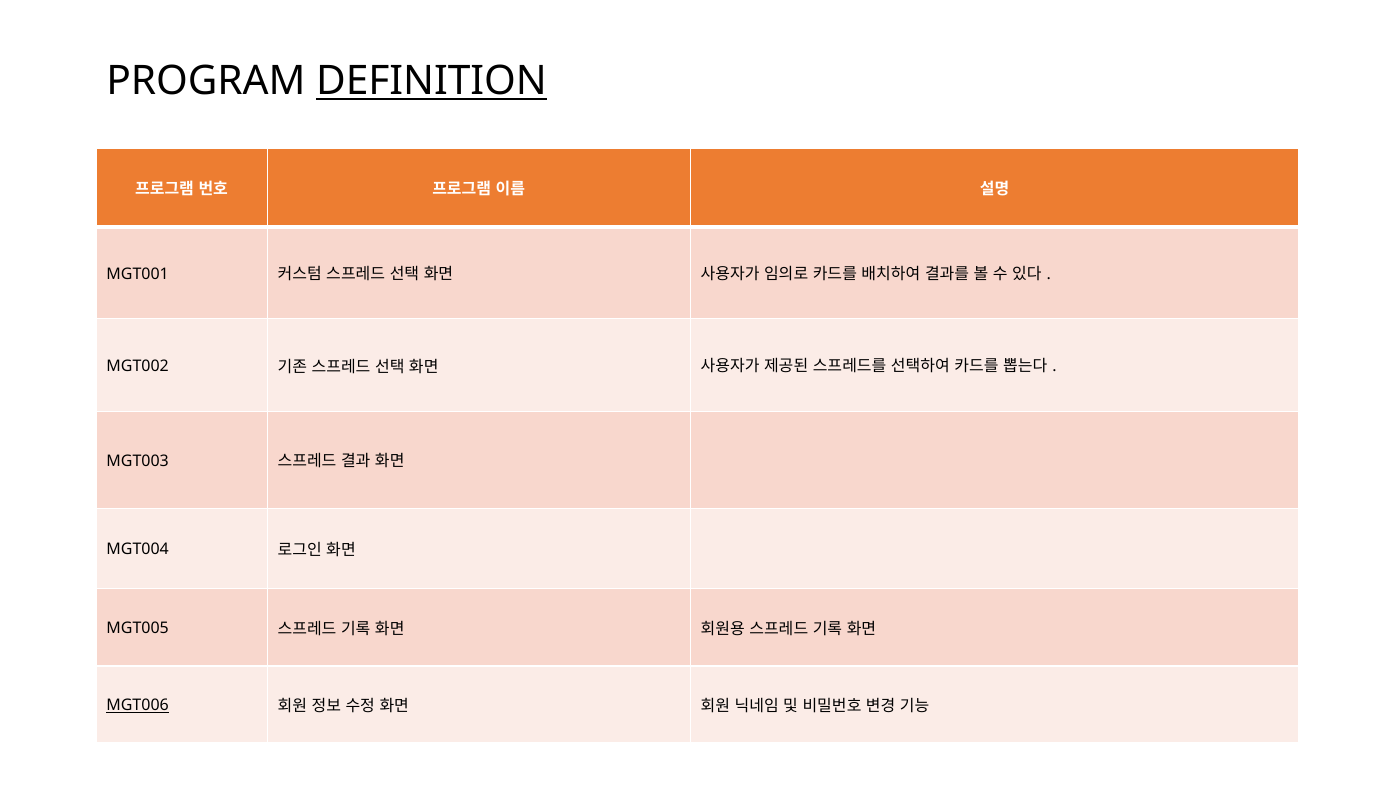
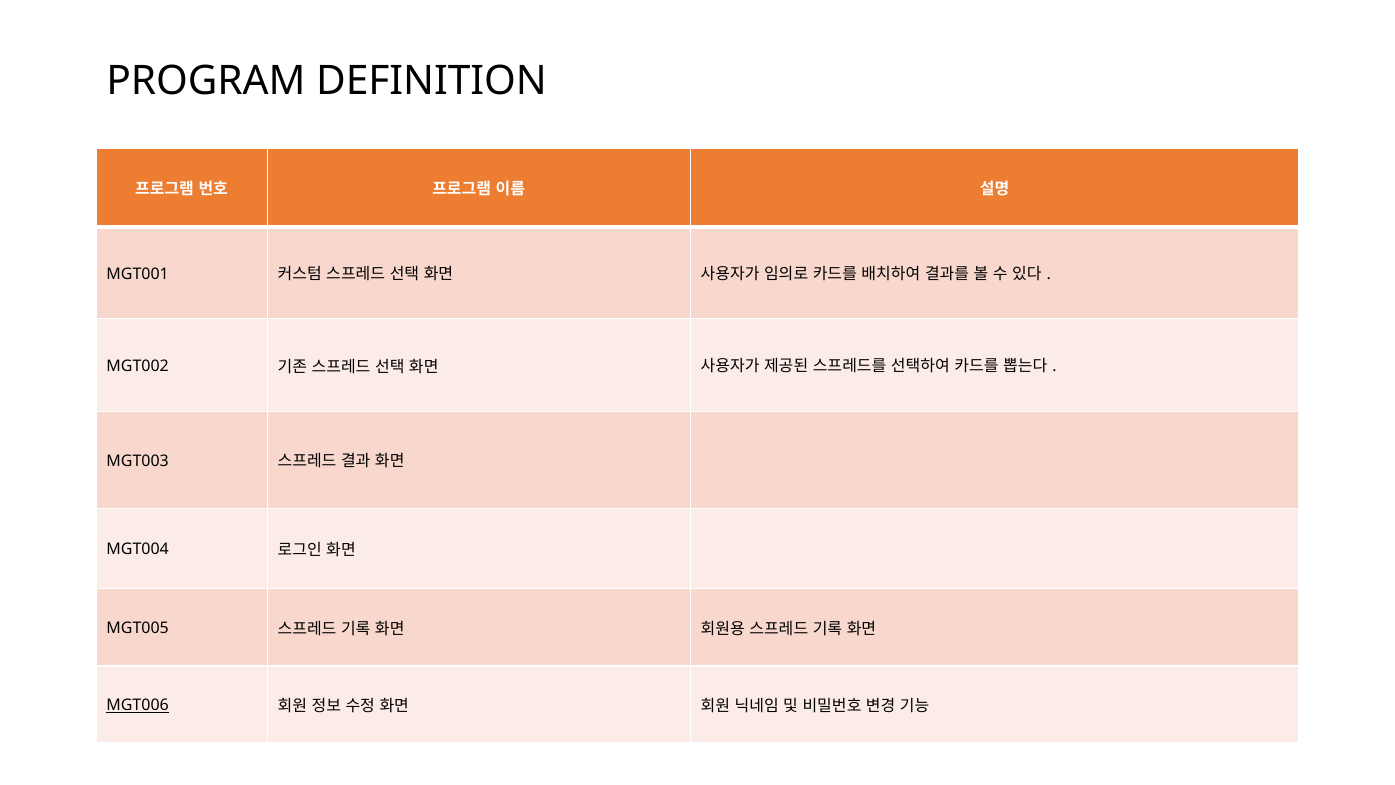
DEFINITION underline: present -> none (432, 81)
